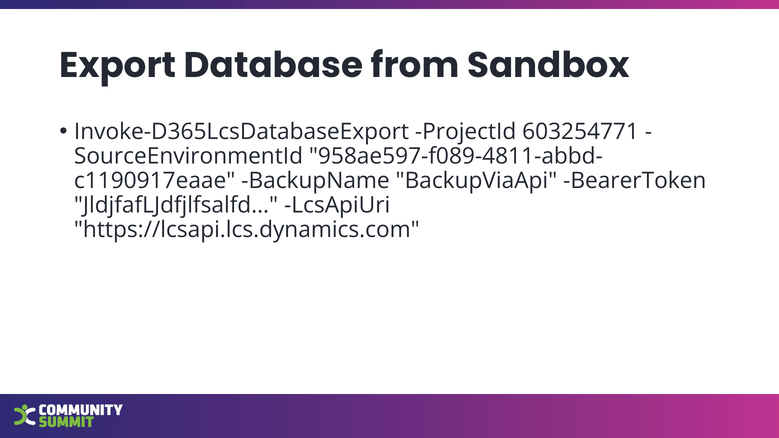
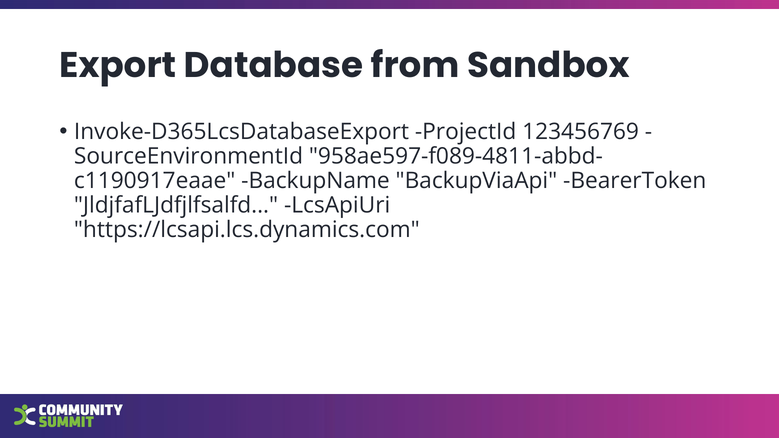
603254771: 603254771 -> 123456769 (581, 132)
